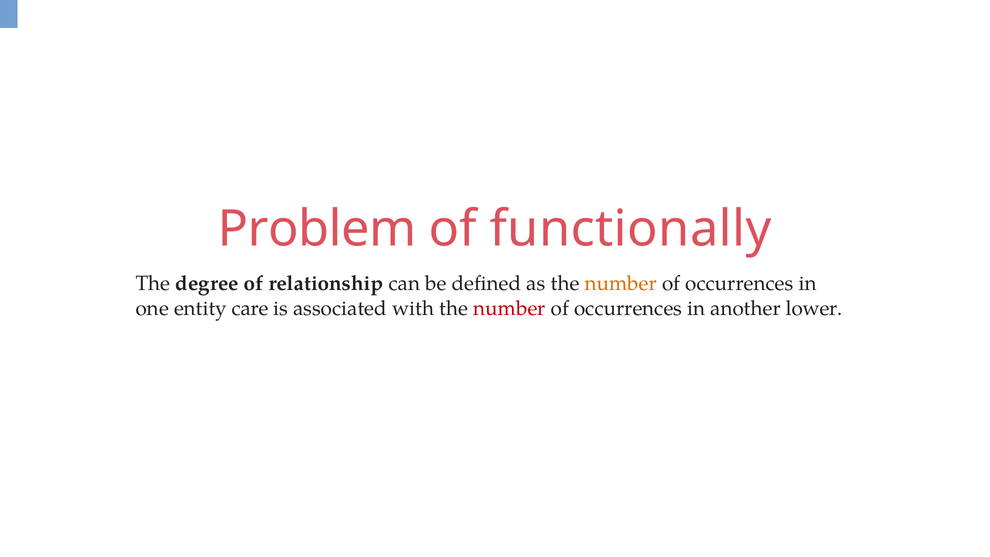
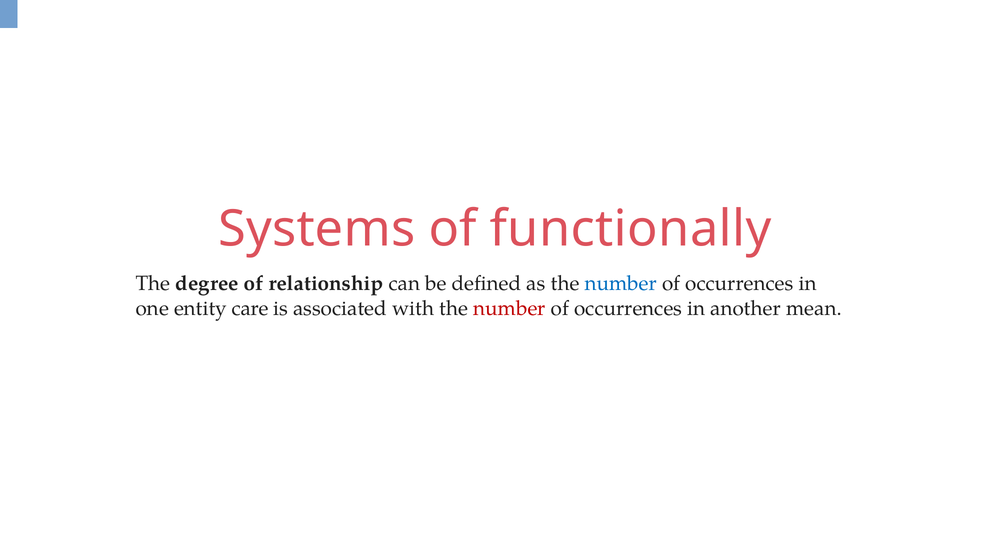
Problem: Problem -> Systems (317, 229)
number colour: orange -> blue (621, 284)
lower: lower -> mean (814, 308)
